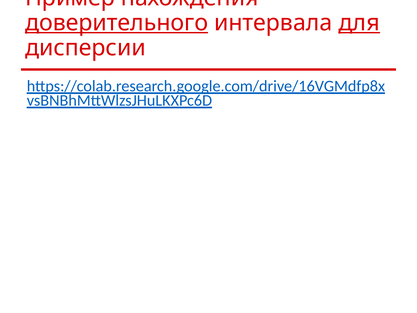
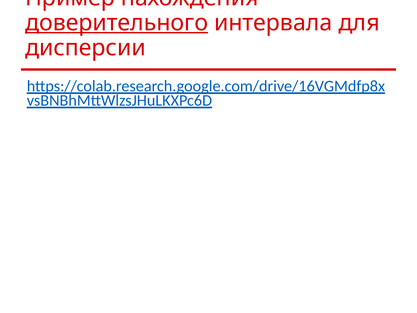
для underline: present -> none (359, 23)
